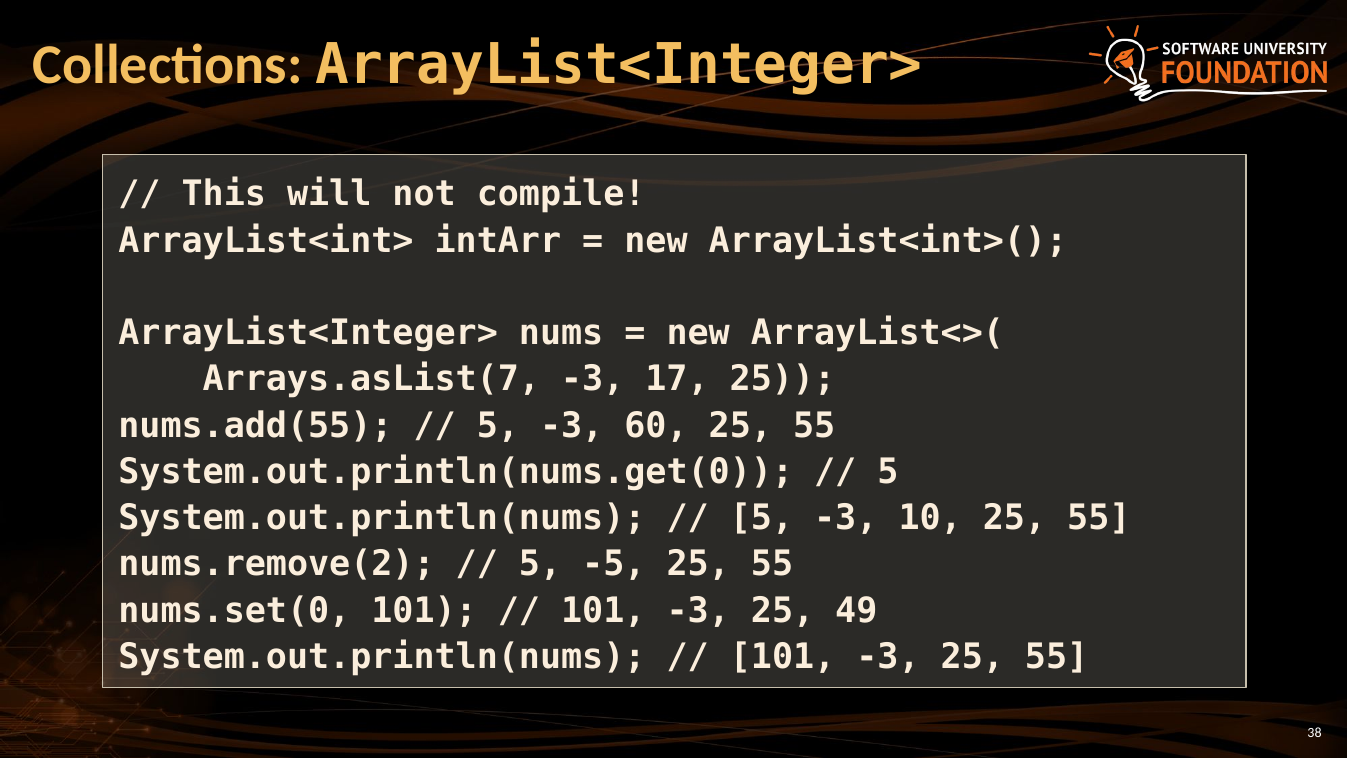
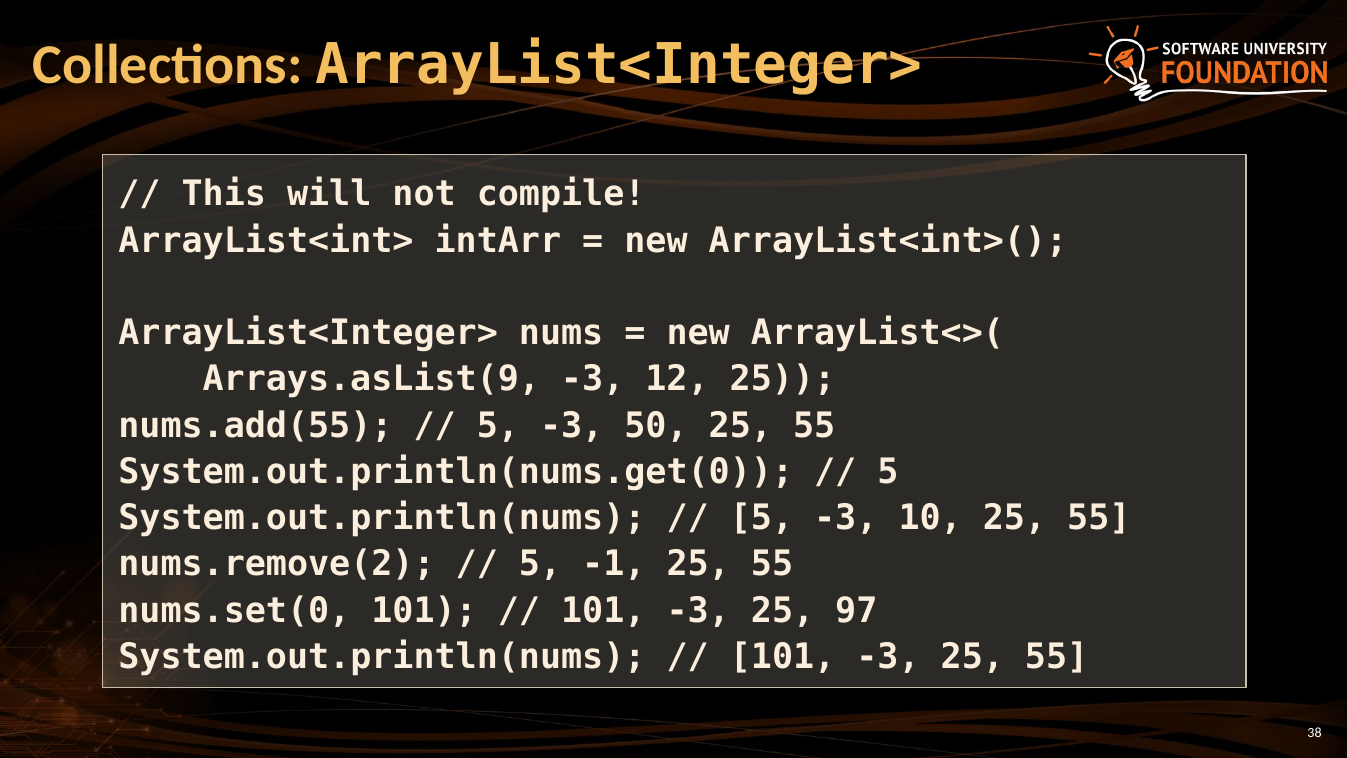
Arrays.asList(7: Arrays.asList(7 -> Arrays.asList(9 (371, 379)
17: 17 -> 12 (677, 379)
60: 60 -> 50 (656, 426)
-5: -5 -> -1 (614, 564)
49: 49 -> 97 (856, 611)
